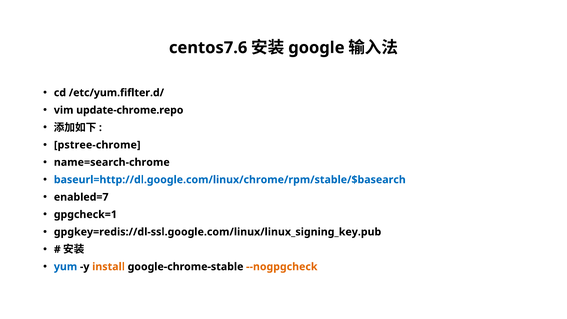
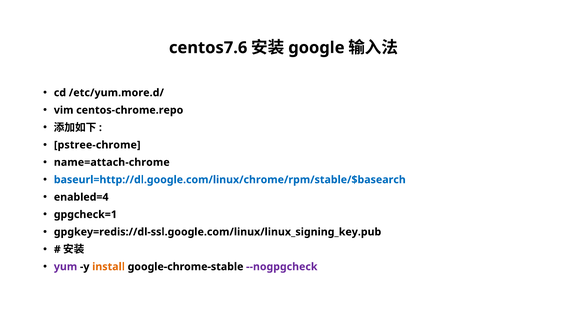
/etc/yum.fiflter.d/: /etc/yum.fiflter.d/ -> /etc/yum.more.d/ (116, 93)
update-chrome.repo: update-chrome.repo -> centos-chrome.repo (130, 110)
name=search-chrome: name=search-chrome -> name=attach-chrome (112, 162)
enabled=7: enabled=7 -> enabled=4 (81, 197)
yum colour: blue -> purple (66, 267)
--nogpgcheck colour: orange -> purple (282, 267)
